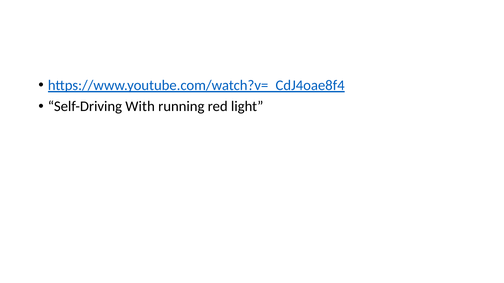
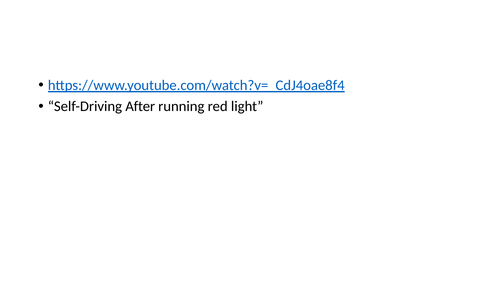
With: With -> After (140, 107)
